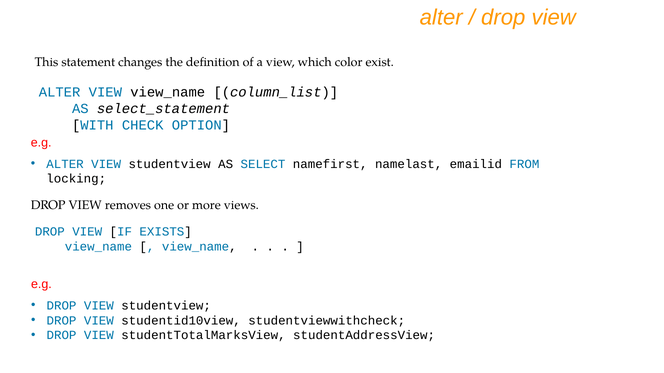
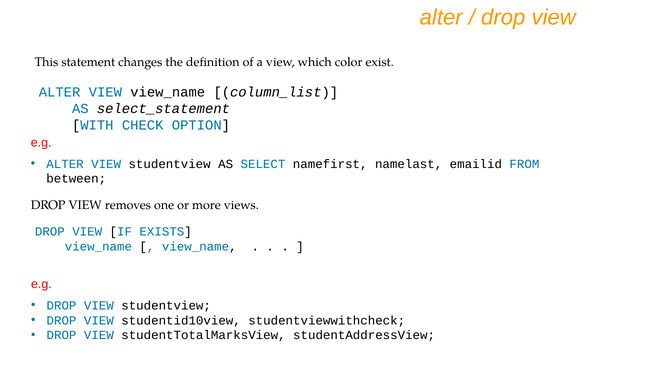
locking: locking -> between (76, 179)
